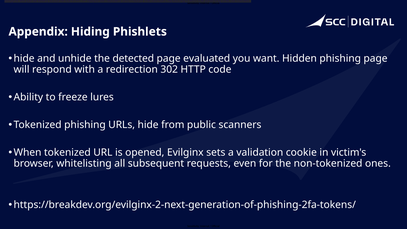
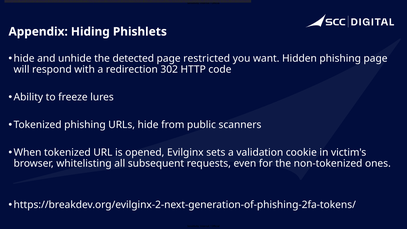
evaluated: evaluated -> restricted (207, 59)
